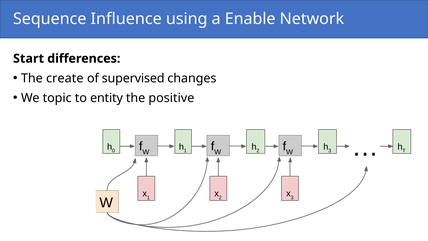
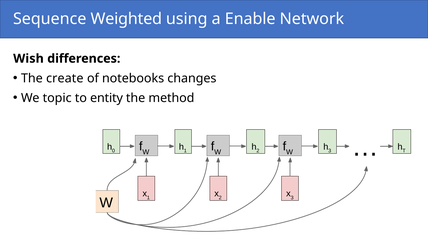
Influence: Influence -> Weighted (126, 19)
Start: Start -> Wish (28, 58)
supervised: supervised -> notebooks (133, 78)
positive: positive -> method (171, 98)
